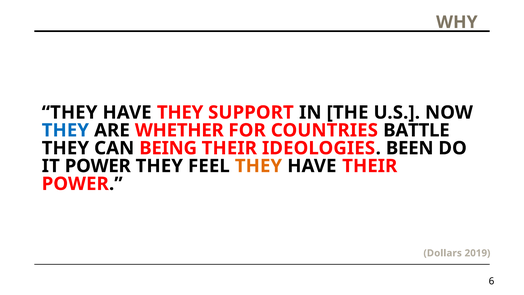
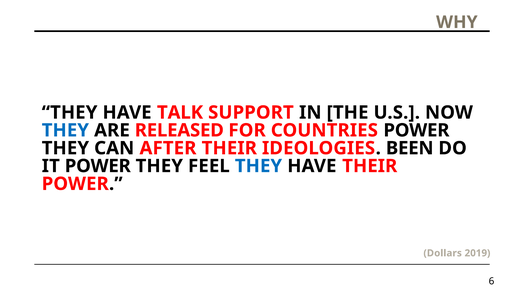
HAVE THEY: THEY -> TALK (180, 112)
WHETHER: WHETHER -> RELEASED (179, 130)
COUNTRIES BATTLE: BATTLE -> POWER (416, 130)
BEING: BEING -> AFTER (168, 148)
THEY colour: orange -> blue (258, 166)
